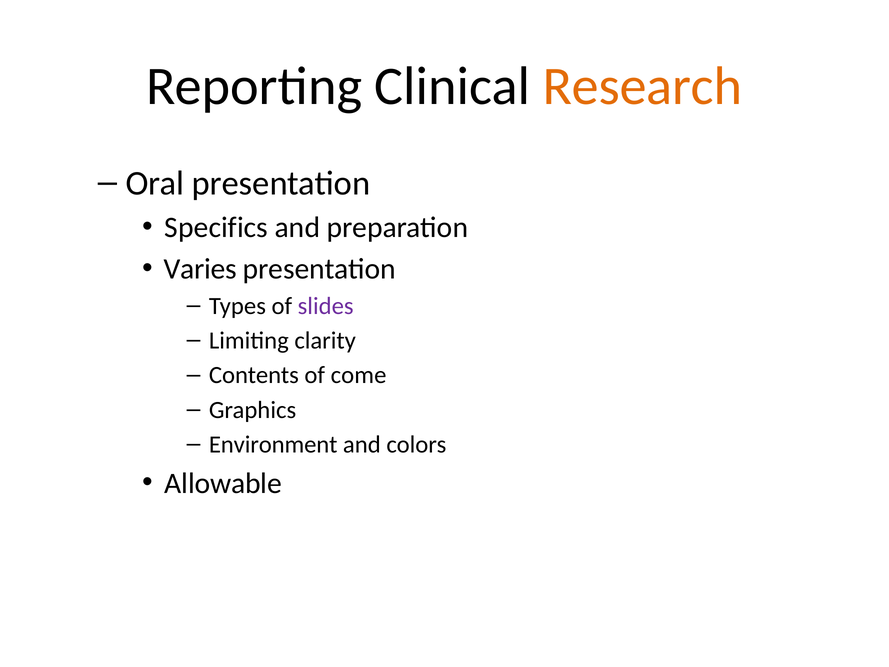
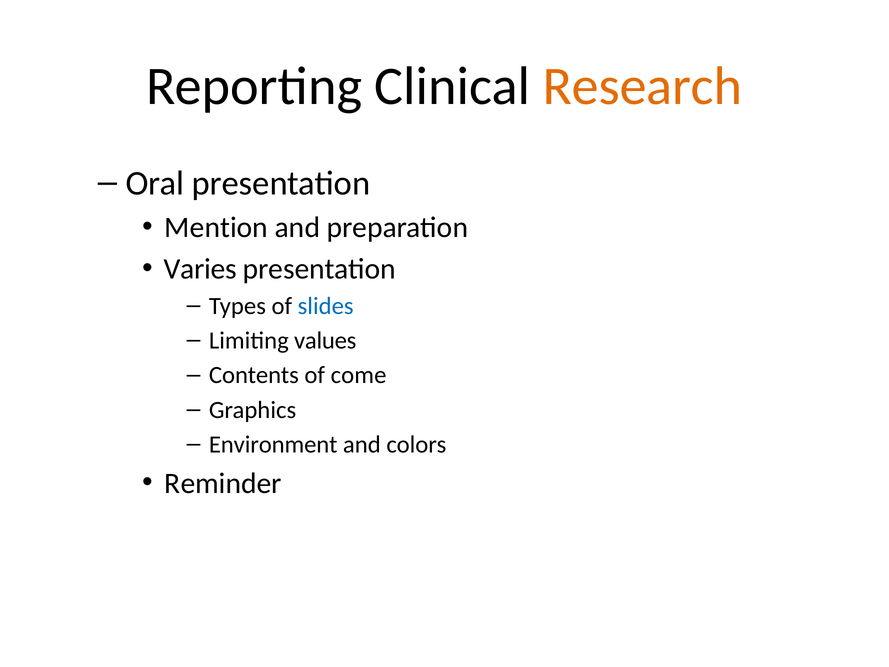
Specifics: Specifics -> Mention (216, 227)
slides colour: purple -> blue (326, 306)
clarity: clarity -> values (325, 341)
Allowable: Allowable -> Reminder (223, 483)
